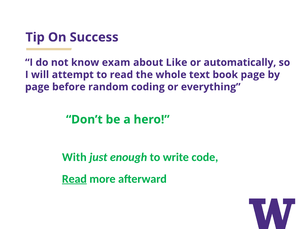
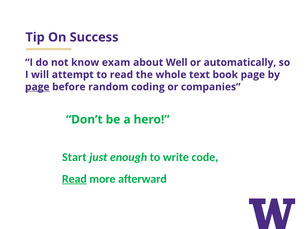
Like: Like -> Well (177, 63)
page underline: none -> present (37, 87)
everything: everything -> companies (211, 87)
With: With -> Start (74, 157)
